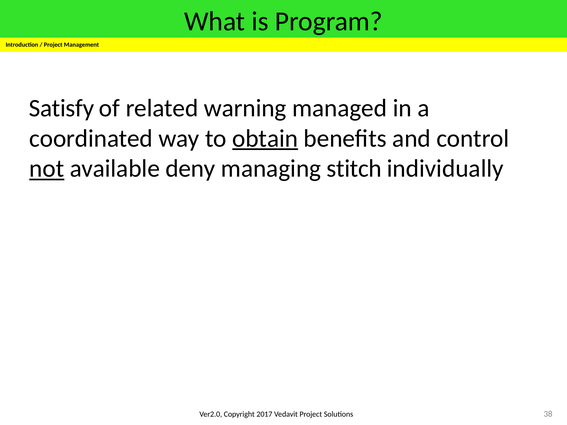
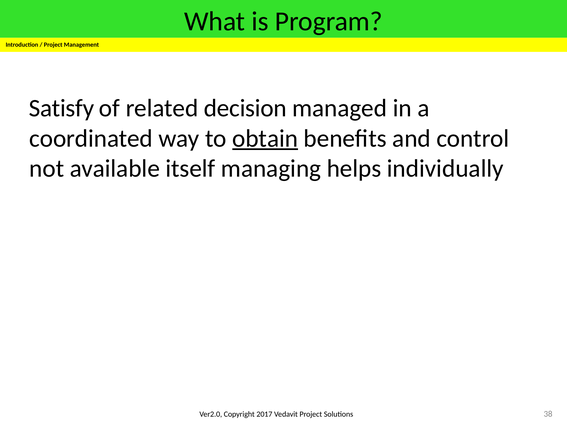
warning: warning -> decision (245, 108)
not underline: present -> none (47, 169)
deny: deny -> itself (190, 169)
stitch: stitch -> helps (354, 169)
